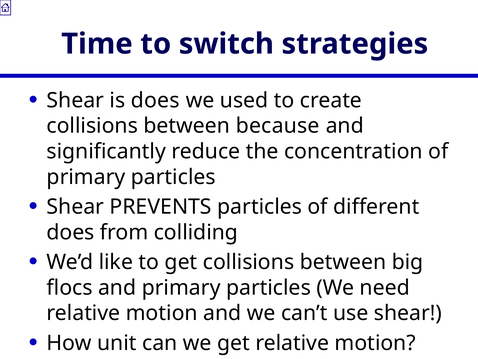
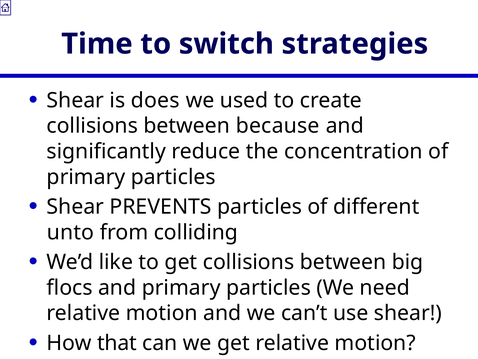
does: does -> unto (70, 232)
unit: unit -> that (117, 343)
